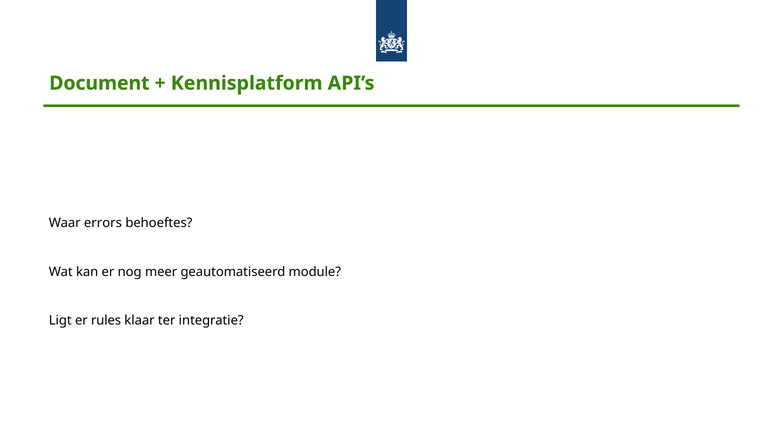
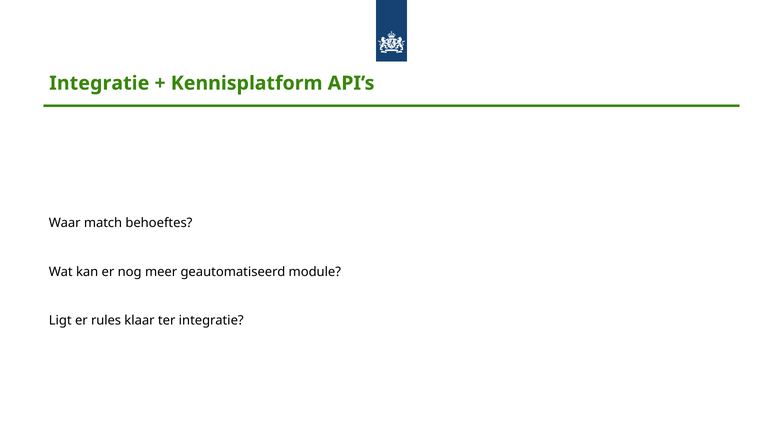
Document: Document -> Integratie (99, 83)
errors: errors -> match (103, 223)
